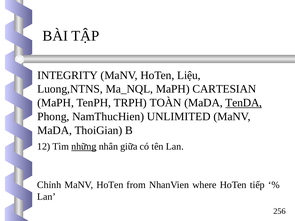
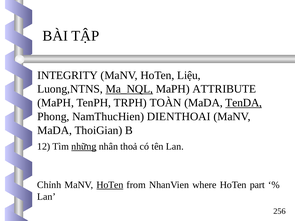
Ma_NQL underline: none -> present (129, 89)
CARTESIAN: CARTESIAN -> ATTRIBUTE (224, 89)
UNLIMITED: UNLIMITED -> DIENTHOAI (179, 117)
giữa: giữa -> thoả (129, 147)
HoTen underline: none -> present (110, 185)
tiếp: tiếp -> part (257, 185)
